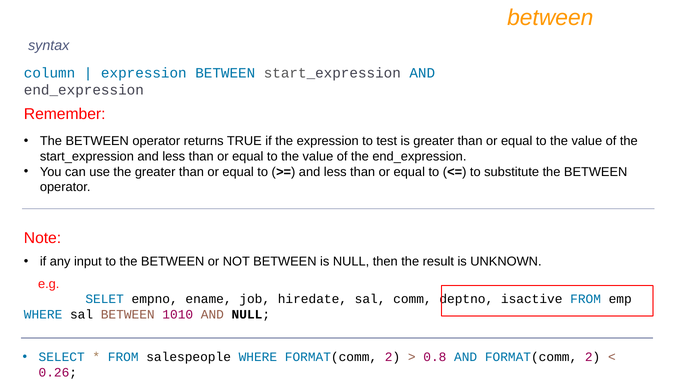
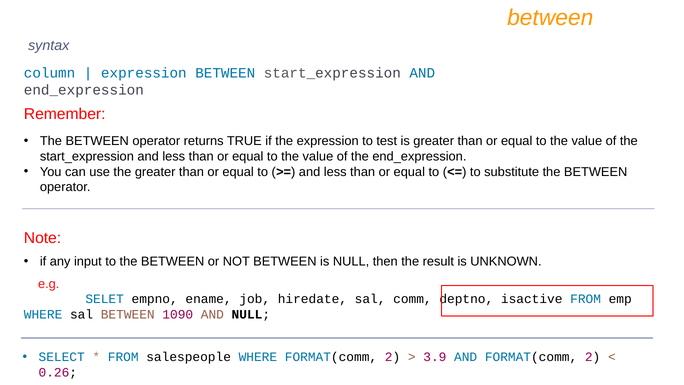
1010: 1010 -> 1090 (178, 314)
0.8: 0.8 -> 3.9 (435, 357)
